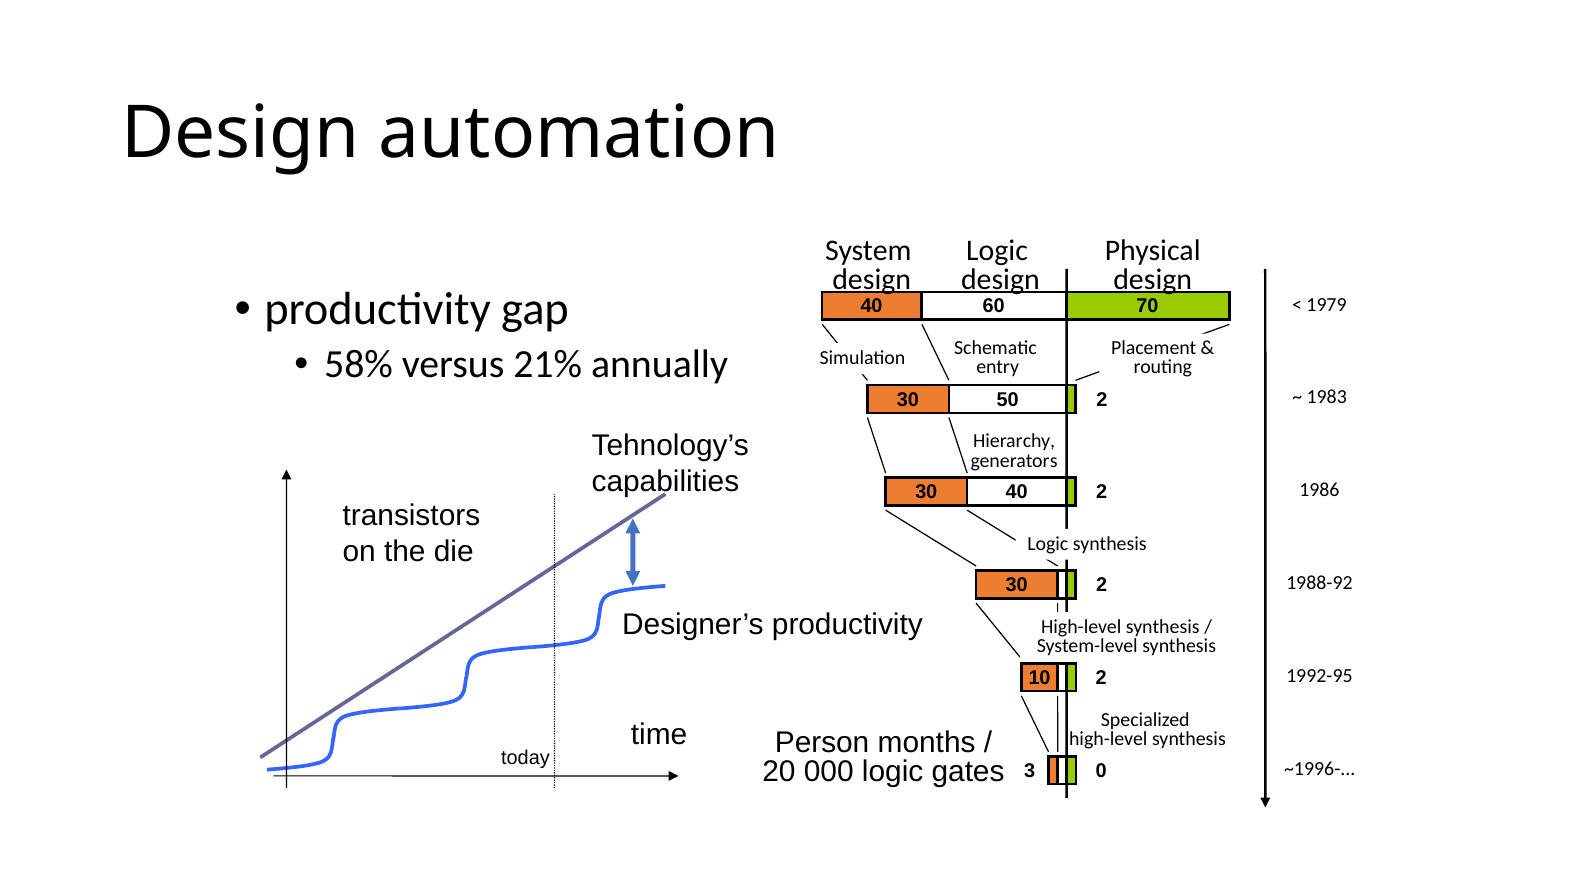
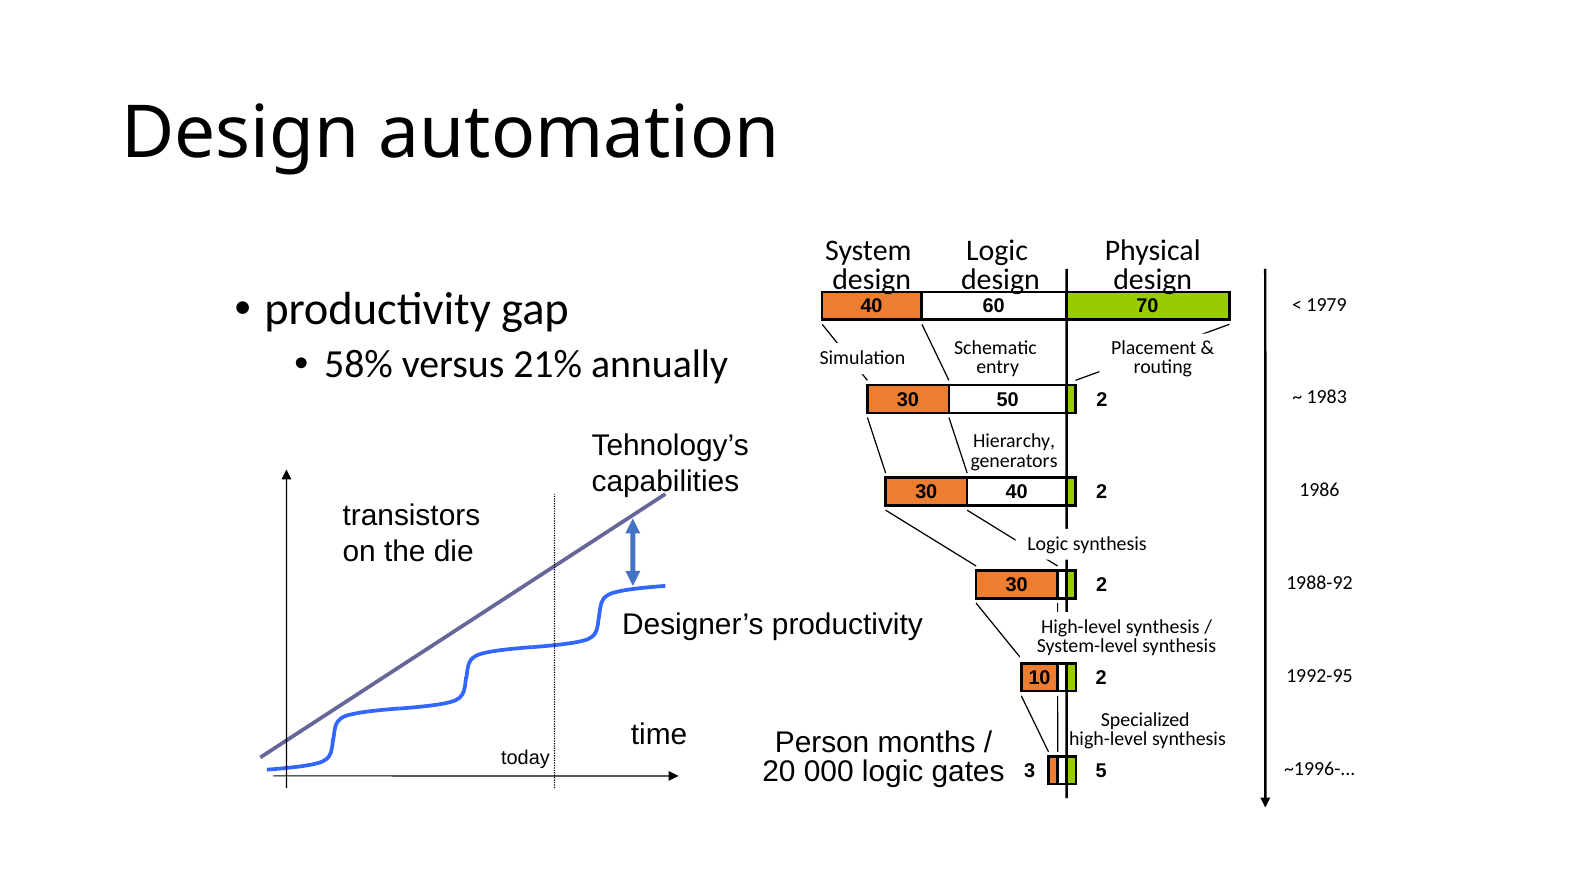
0: 0 -> 5 (1101, 771)
